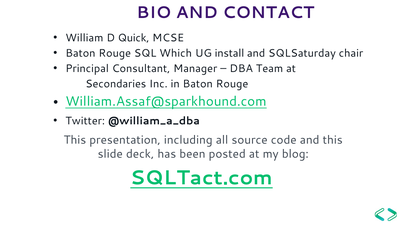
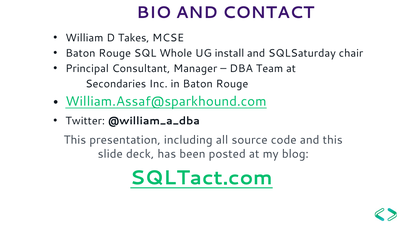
Quick: Quick -> Takes (134, 38)
Which: Which -> Whole (176, 53)
